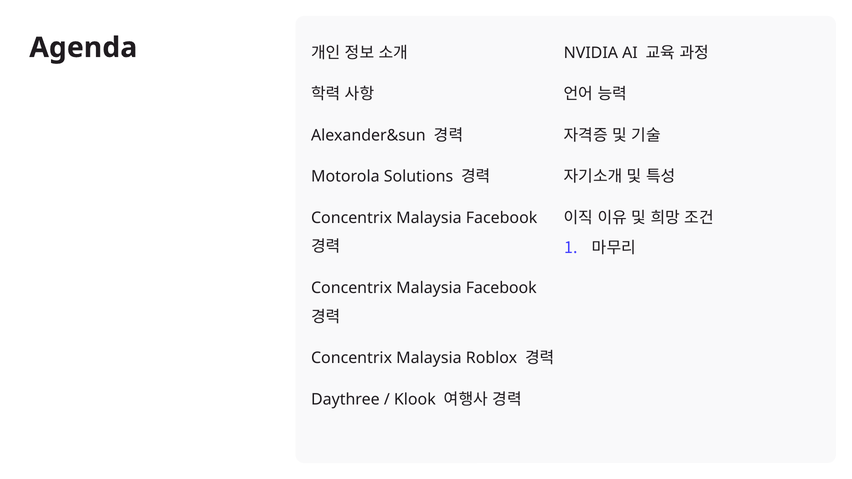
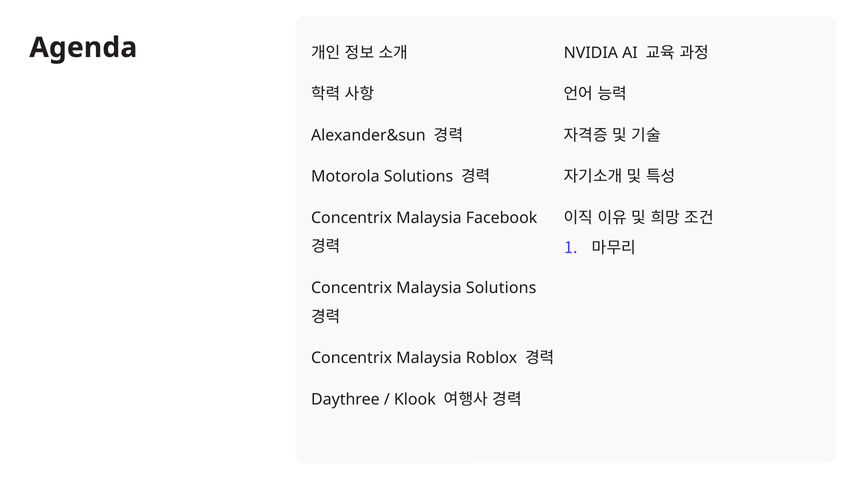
Facebook: Facebook -> Solutions (501, 288)
